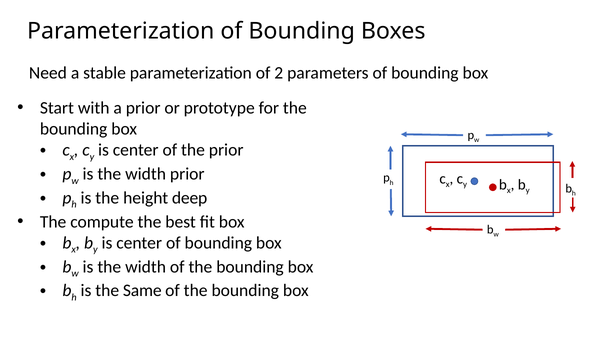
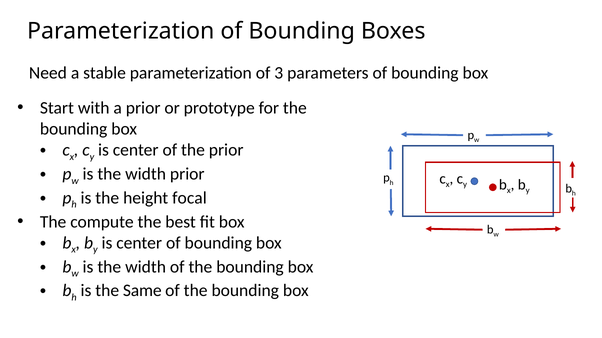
2: 2 -> 3 (279, 73)
deep: deep -> focal (190, 198)
